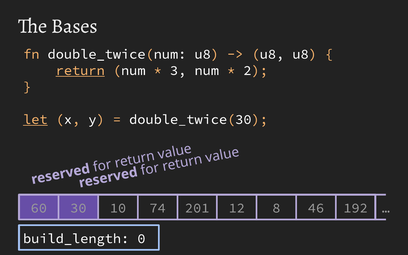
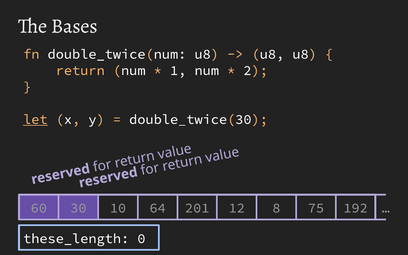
return underline: present -> none (80, 70)
3: 3 -> 1 (178, 70)
74: 74 -> 64 (158, 208)
46: 46 -> 75 (316, 208)
build_length: build_length -> these_length (76, 239)
